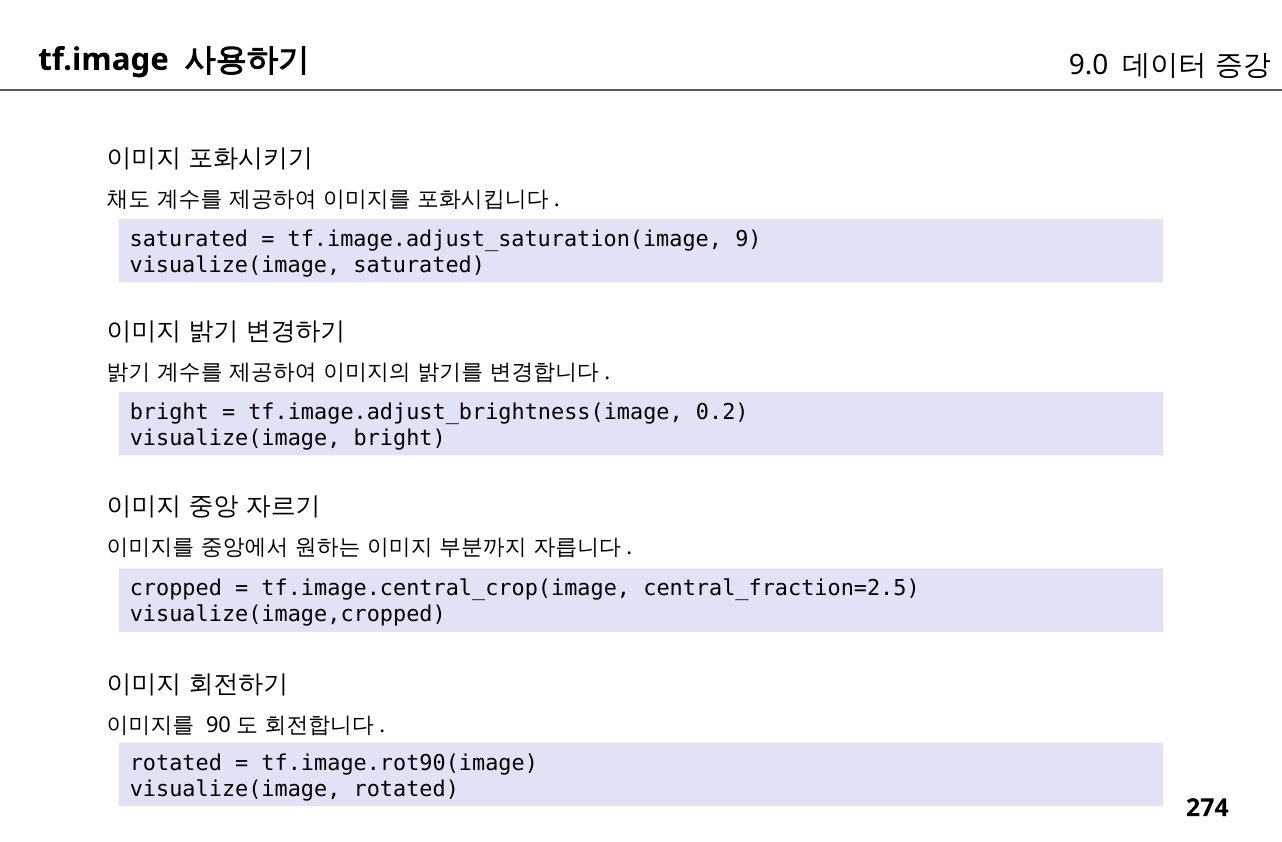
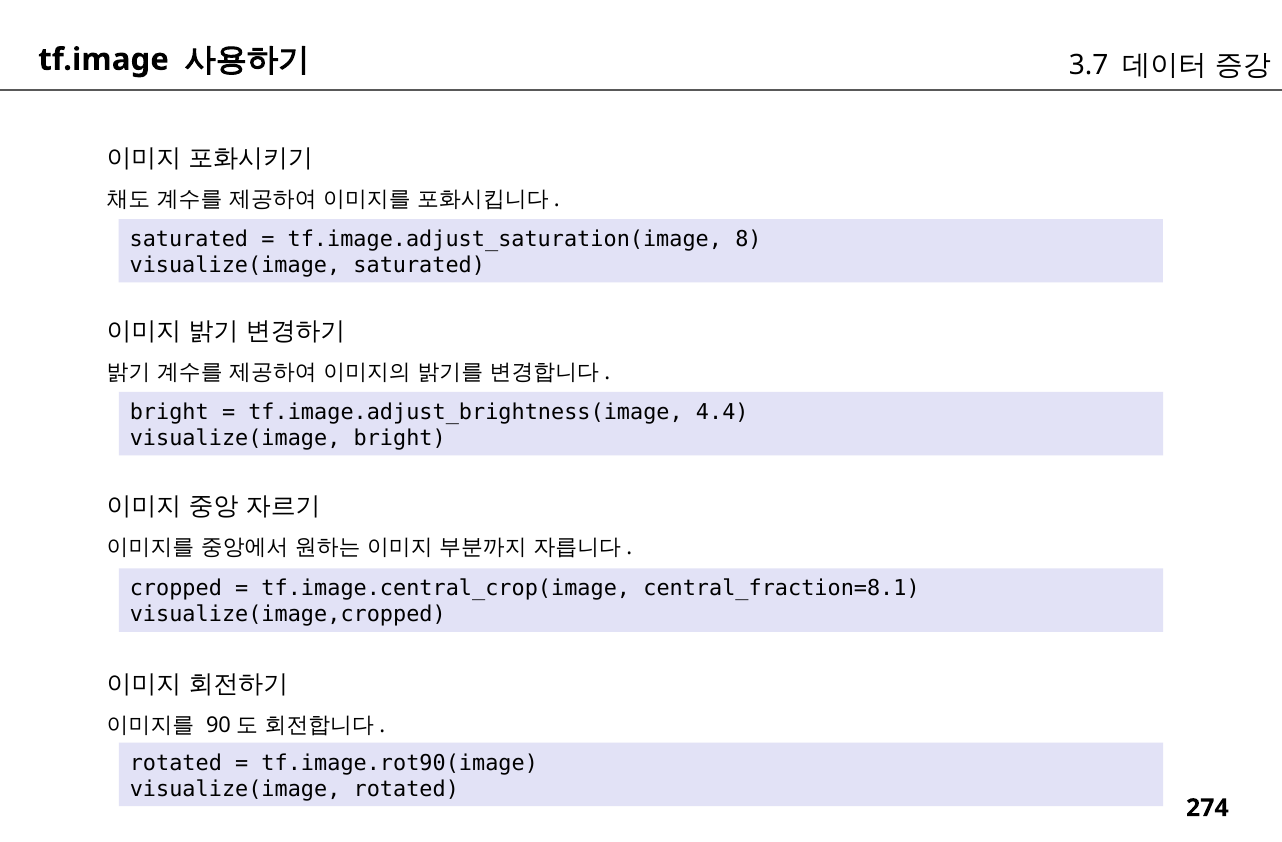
9.0: 9.0 -> 3.7 (1089, 66)
9: 9 -> 8 (748, 239)
0.2: 0.2 -> 4.4 (722, 412)
central_fraction=2.5: central_fraction=2.5 -> central_fraction=8.1 (782, 589)
